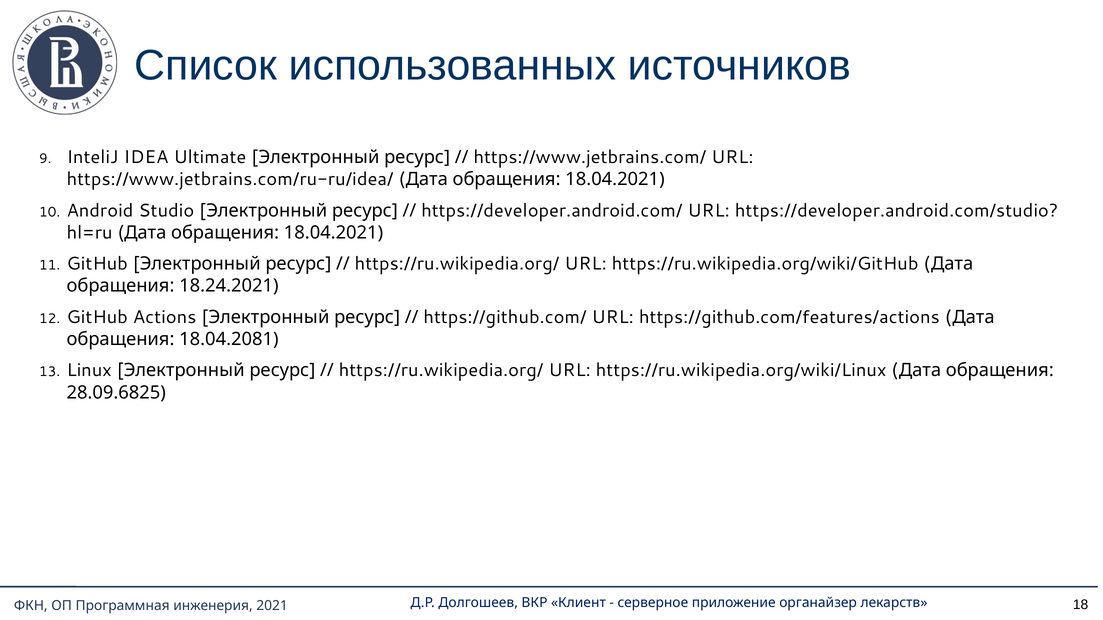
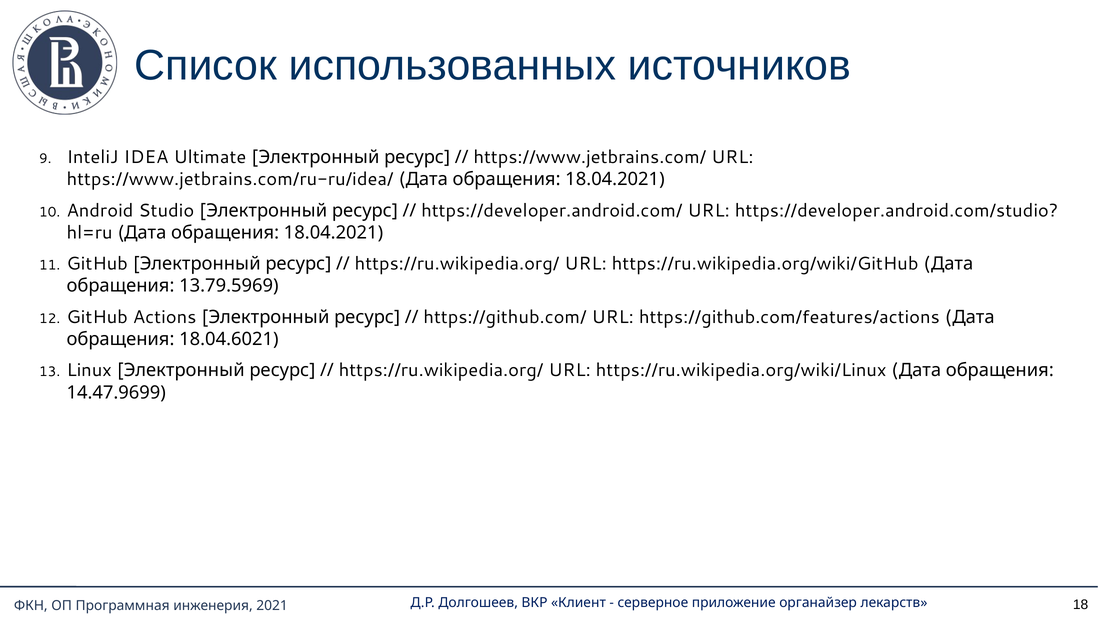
18.24.2021: 18.24.2021 -> 13.79.5969 (229, 286)
18.04.2081: 18.04.2081 -> 18.04.6021 (229, 339)
28.09.6825: 28.09.6825 -> 14.47.9699 (116, 393)
